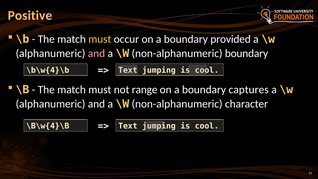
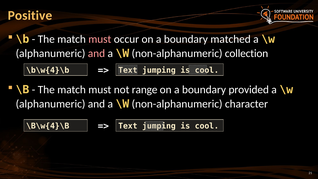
must colour: yellow -> pink (100, 39)
provided: provided -> matched (231, 39)
non-alphanumeric boundary: boundary -> collection (247, 53)
captures: captures -> provided (249, 90)
